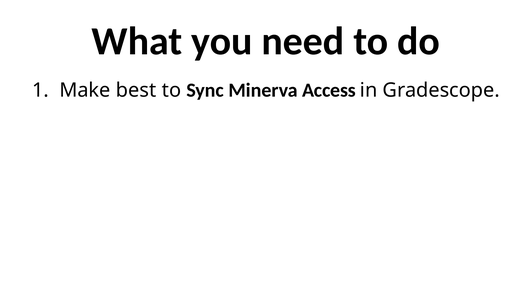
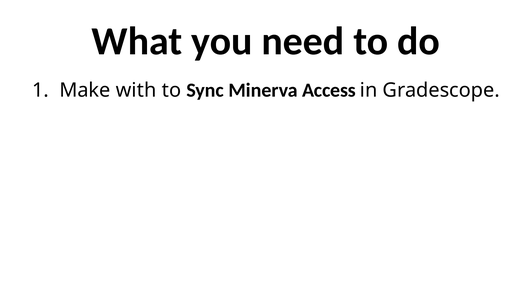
best: best -> with (136, 90)
